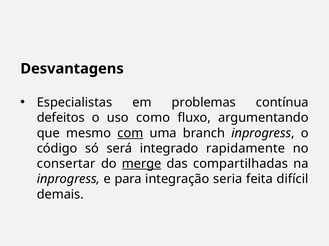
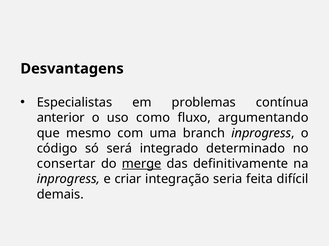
defeitos: defeitos -> anterior (61, 118)
com underline: present -> none (130, 133)
rapidamente: rapidamente -> determinado (246, 149)
compartilhadas: compartilhadas -> definitivamente (241, 164)
para: para -> criar (128, 180)
